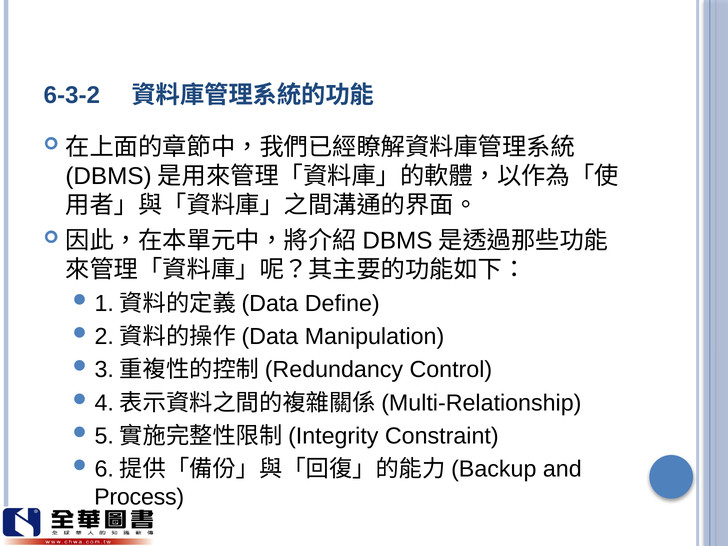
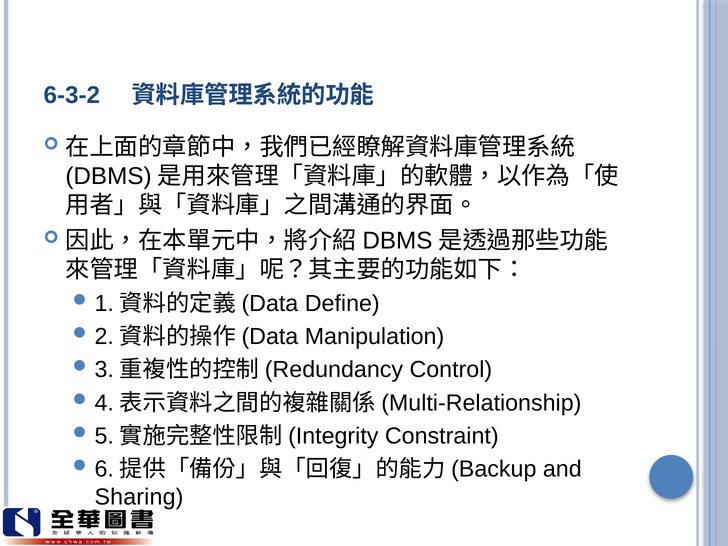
Process: Process -> Sharing (139, 497)
